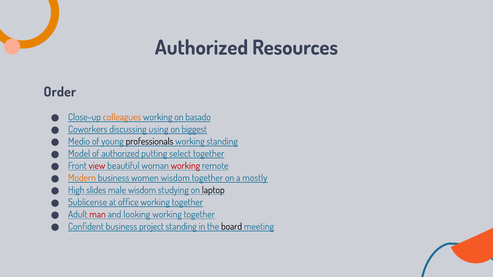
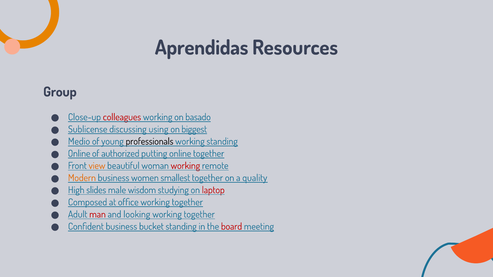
Authorized: Authorized -> Aprendidas (202, 48)
Order: Order -> Group (60, 92)
colleagues colour: orange -> red (122, 117)
Coworkers: Coworkers -> Sublicense (88, 129)
Model: Model -> Online (79, 154)
putting select: select -> online (180, 154)
view colour: red -> orange (97, 166)
women wisdom: wisdom -> smallest (175, 178)
mostly: mostly -> quality (255, 178)
laptop colour: black -> red (213, 190)
Sublicense: Sublicense -> Composed (88, 202)
project: project -> bucket (151, 227)
board colour: black -> red (232, 227)
